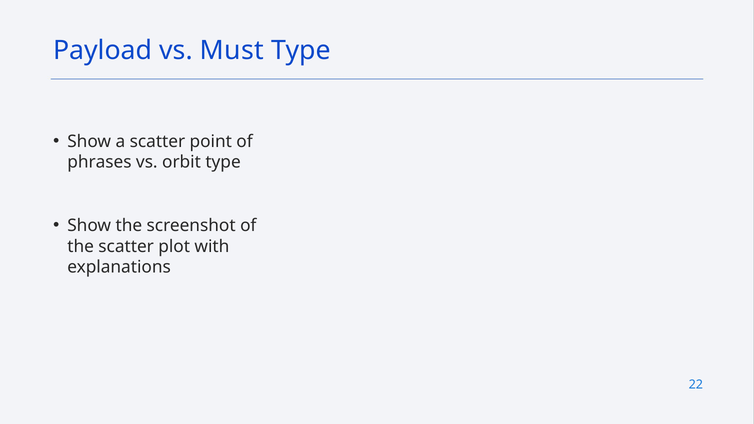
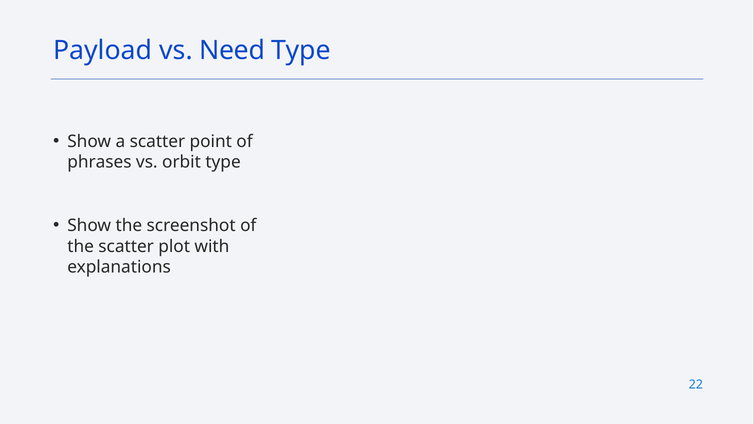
Must: Must -> Need (232, 50)
